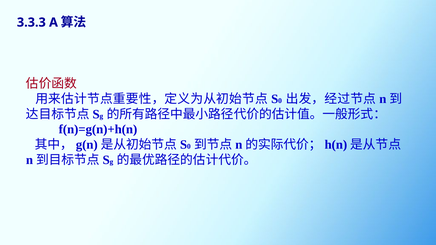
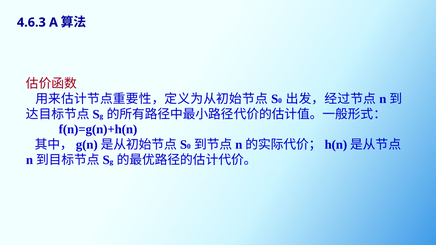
3.3.3: 3.3.3 -> 4.6.3 (31, 22)
